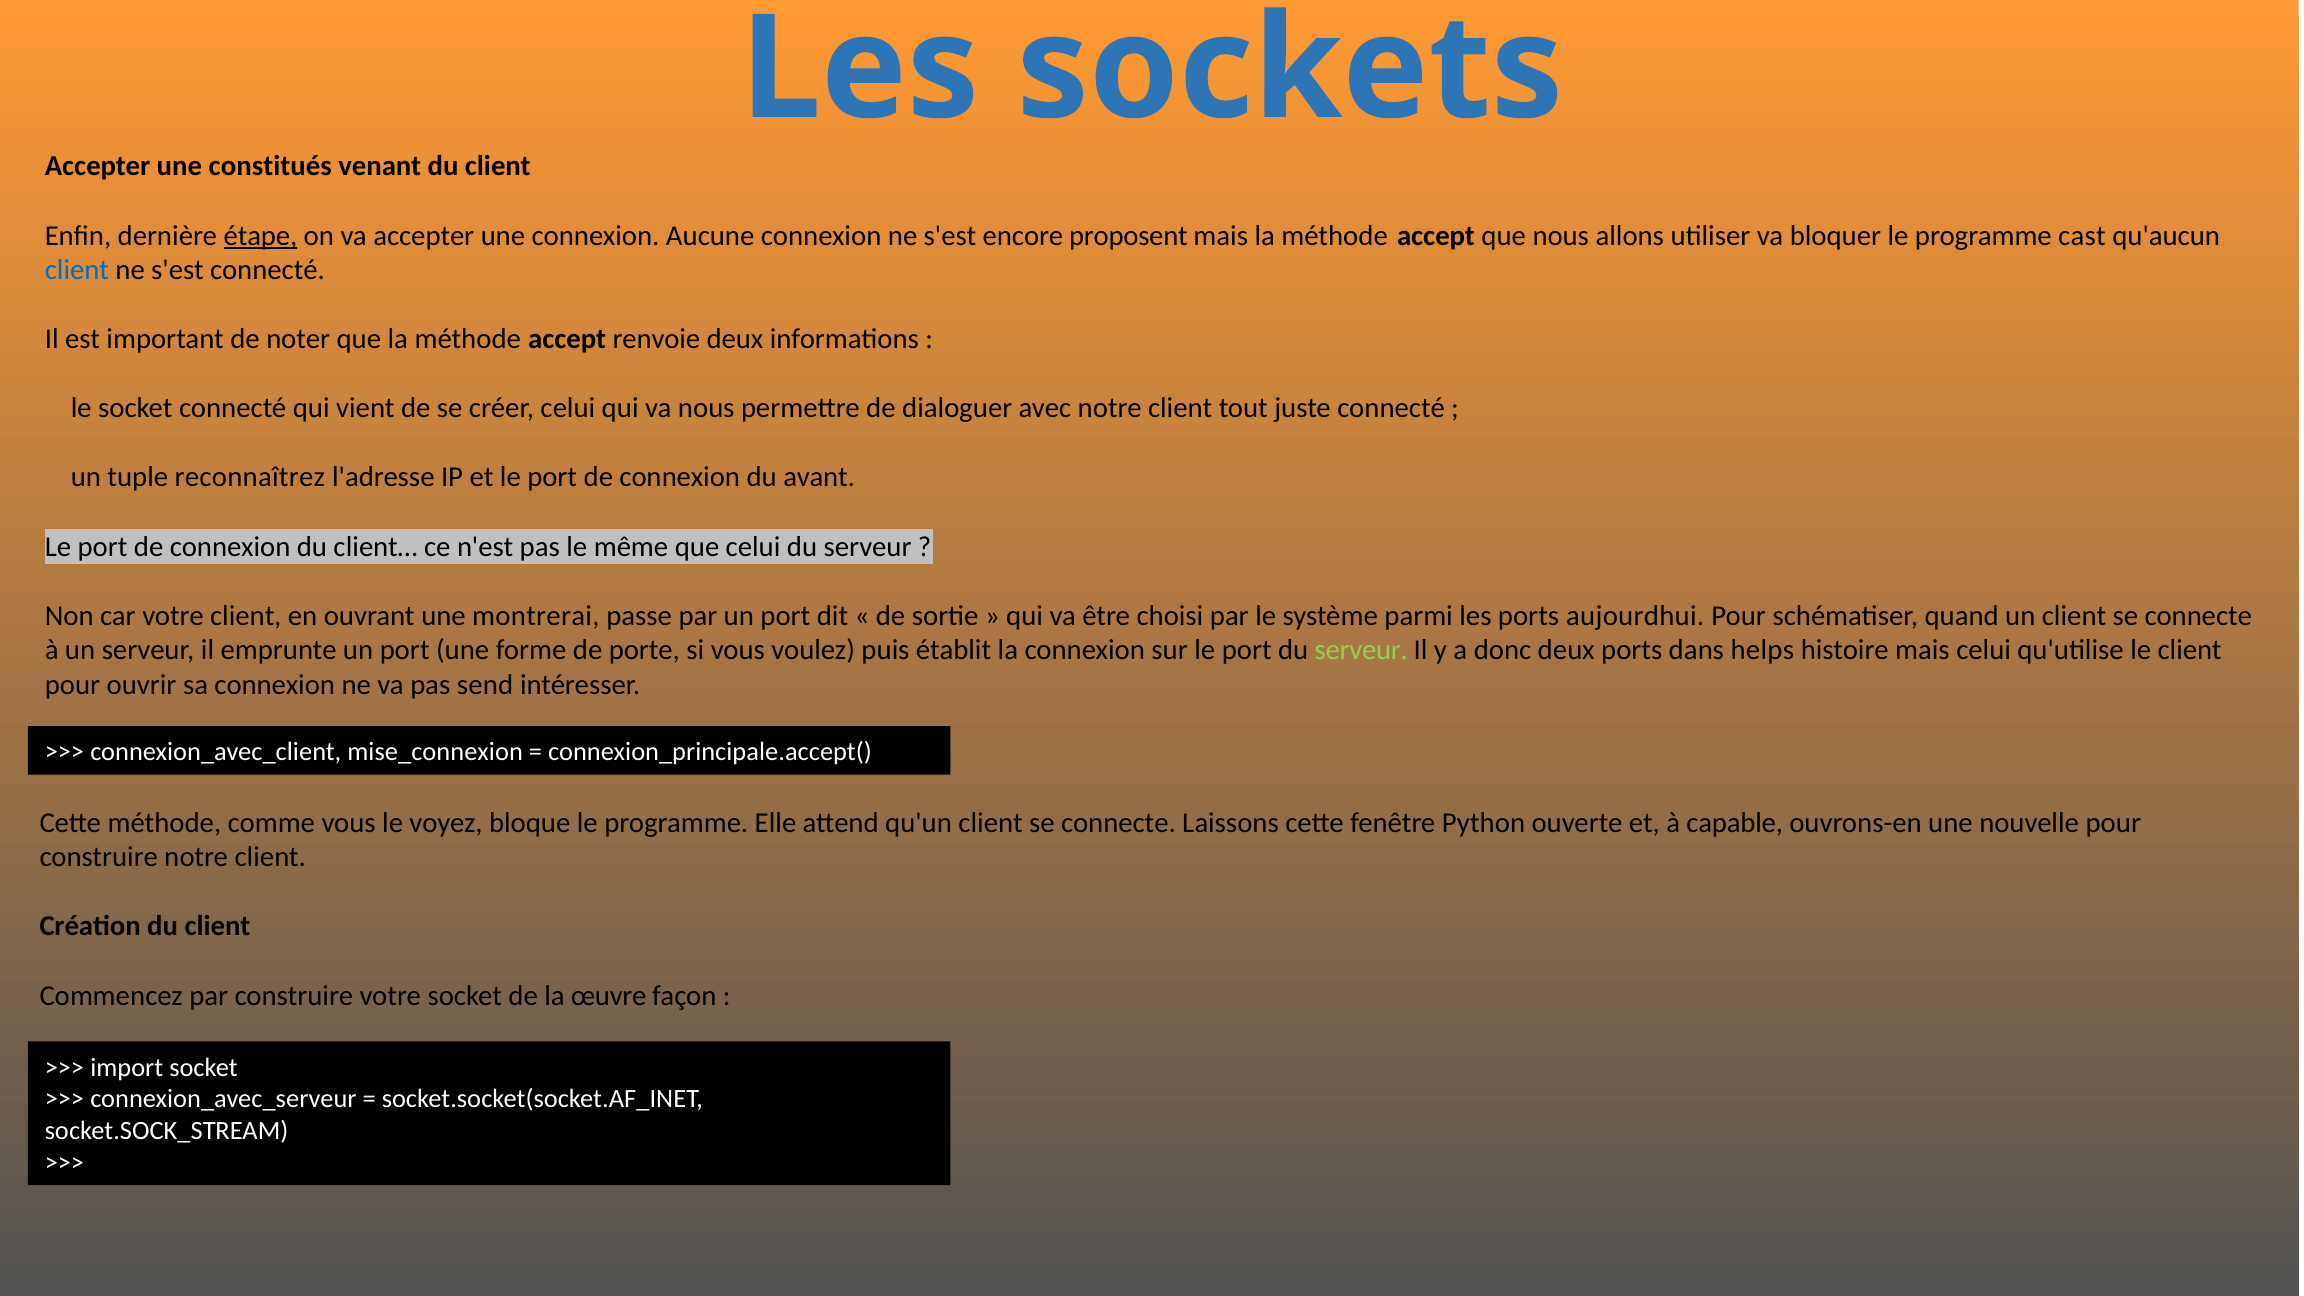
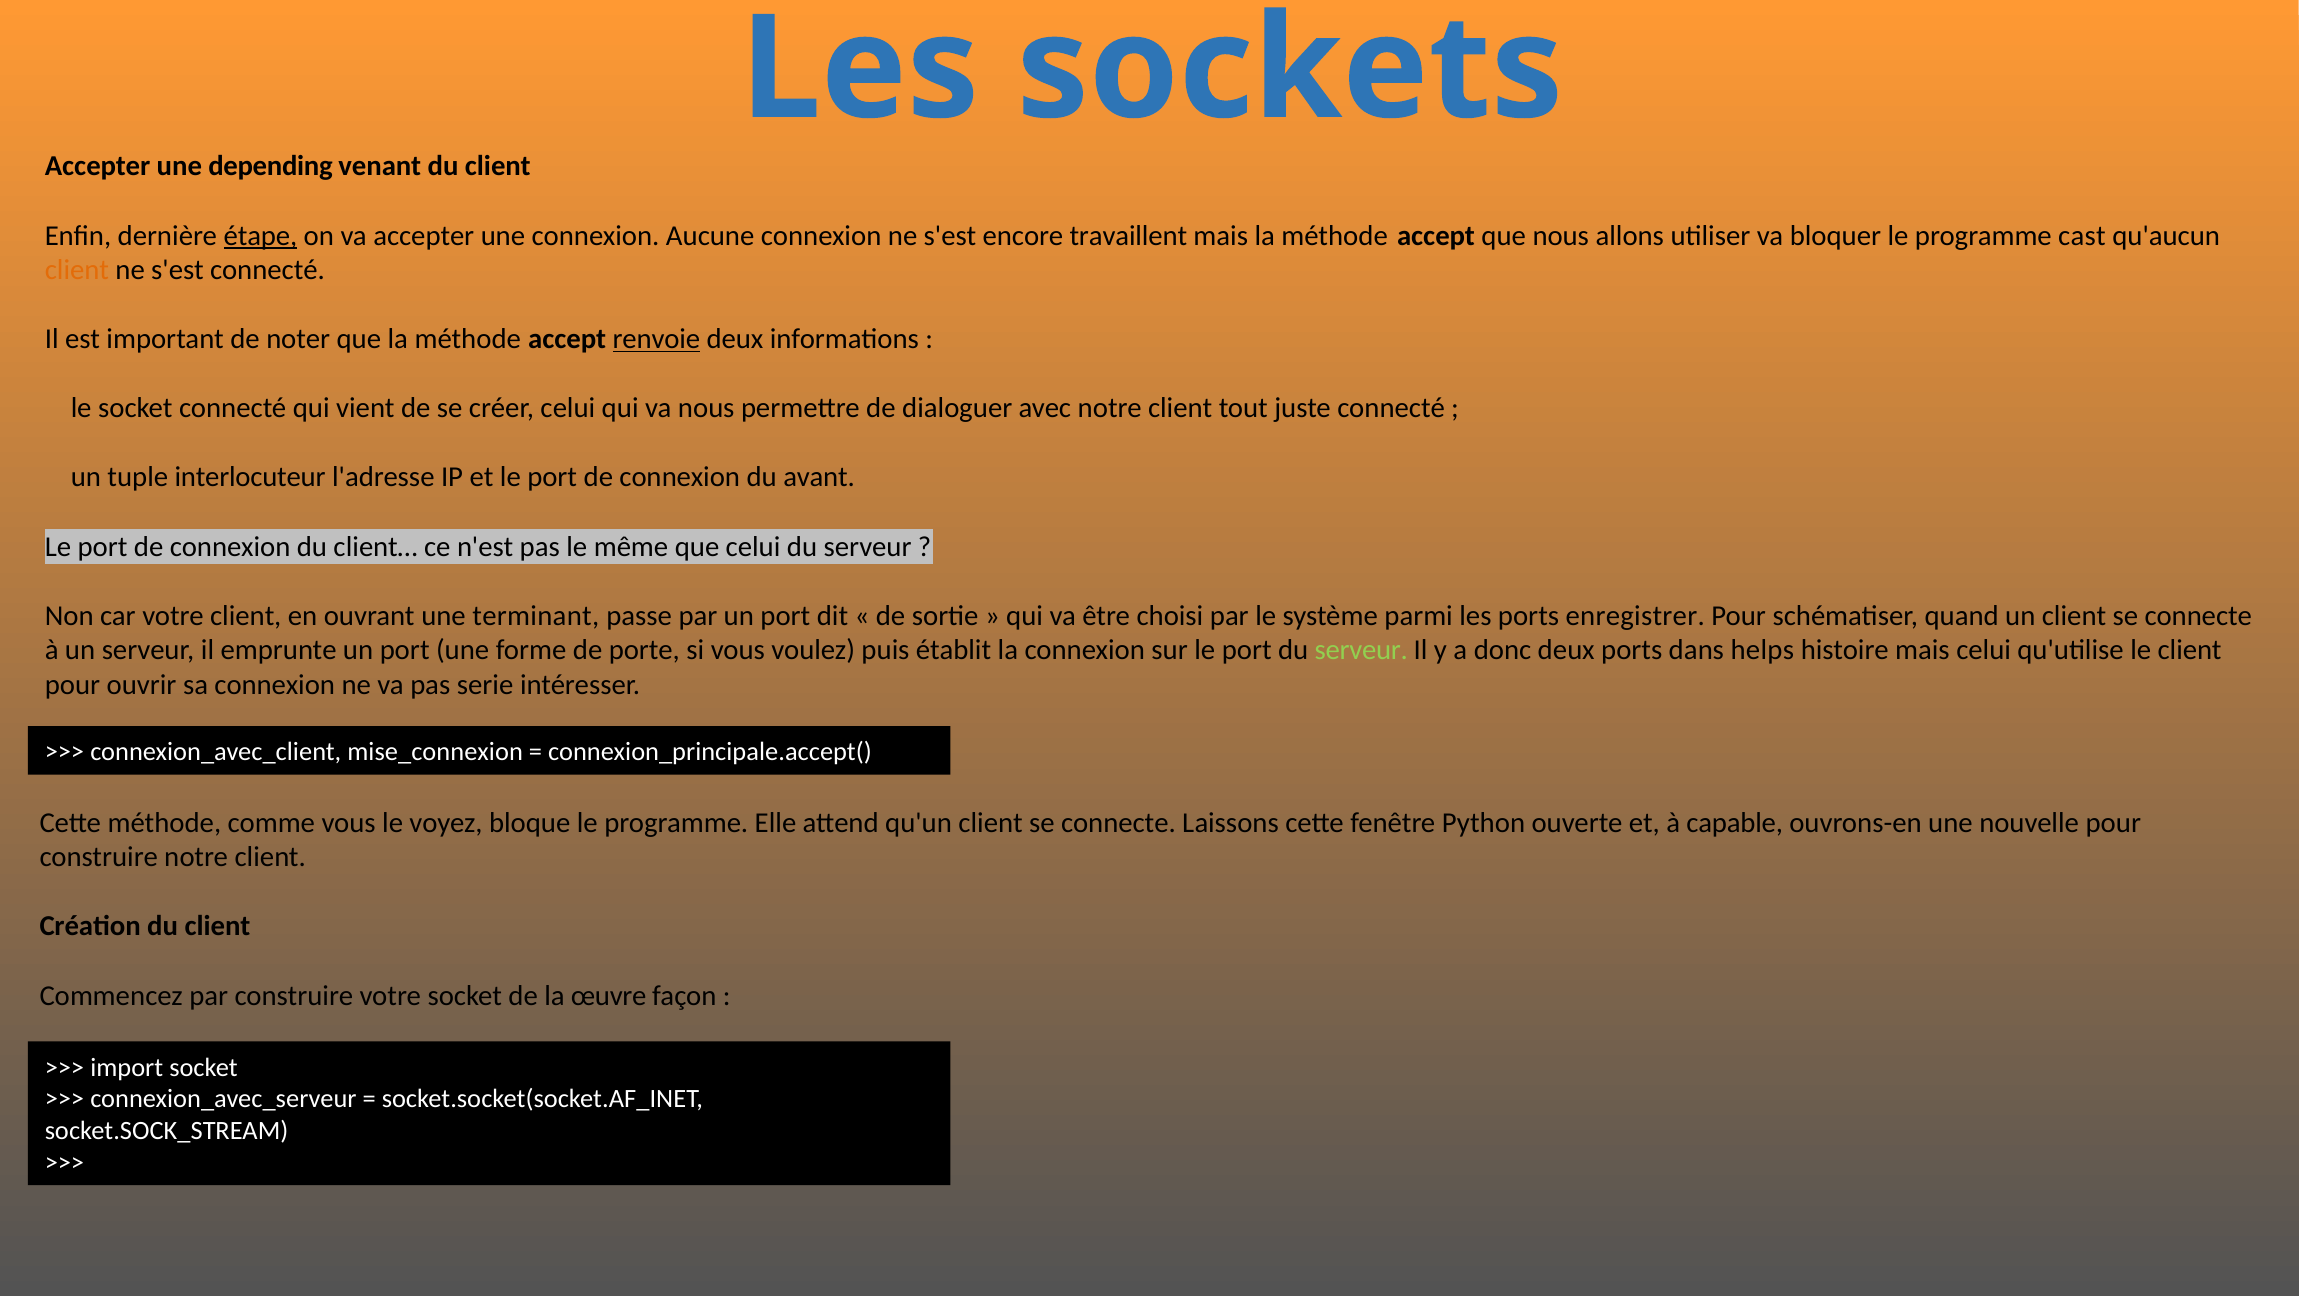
constitués: constitués -> depending (270, 166)
proposent: proposent -> travaillent (1128, 236)
client colour: blue -> orange (77, 270)
renvoie underline: none -> present (656, 339)
reconnaîtrez: reconnaîtrez -> interlocuteur (250, 477)
montrerai: montrerai -> terminant (536, 616)
aujourdhui: aujourdhui -> enregistrer (1635, 616)
send: send -> serie (485, 685)
